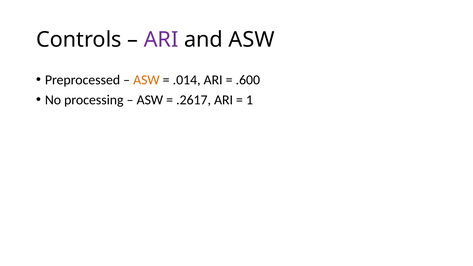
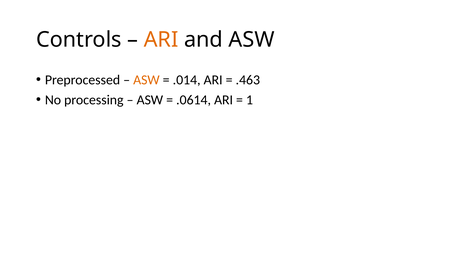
ARI colour: purple -> orange (161, 40)
.600: .600 -> .463 (248, 80)
.2617: .2617 -> .0614 (194, 100)
